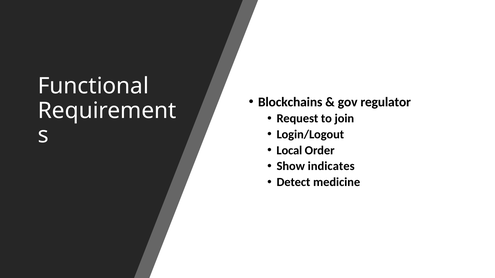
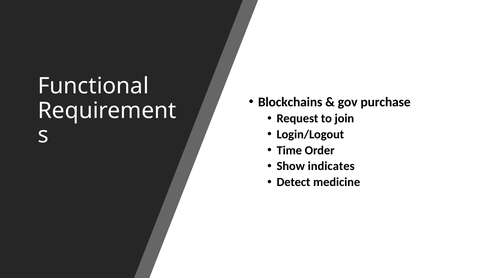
regulator: regulator -> purchase (386, 102)
Local: Local -> Time (289, 151)
